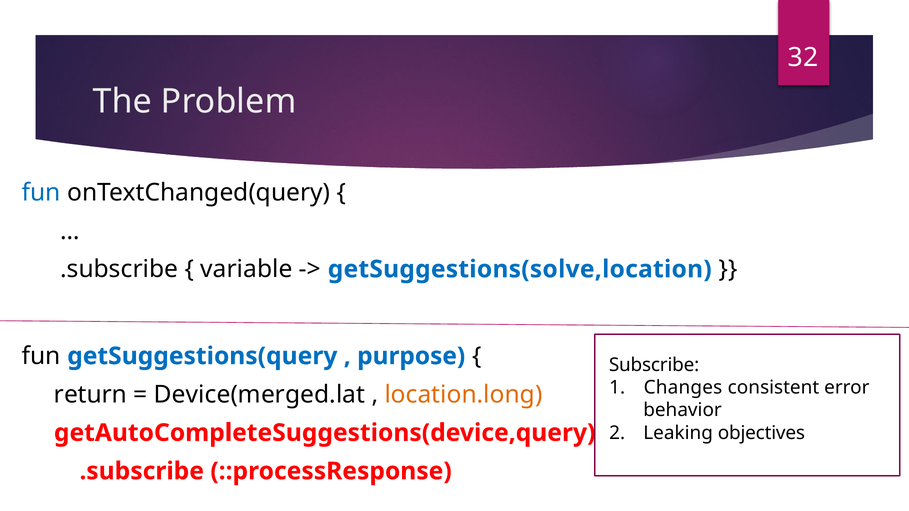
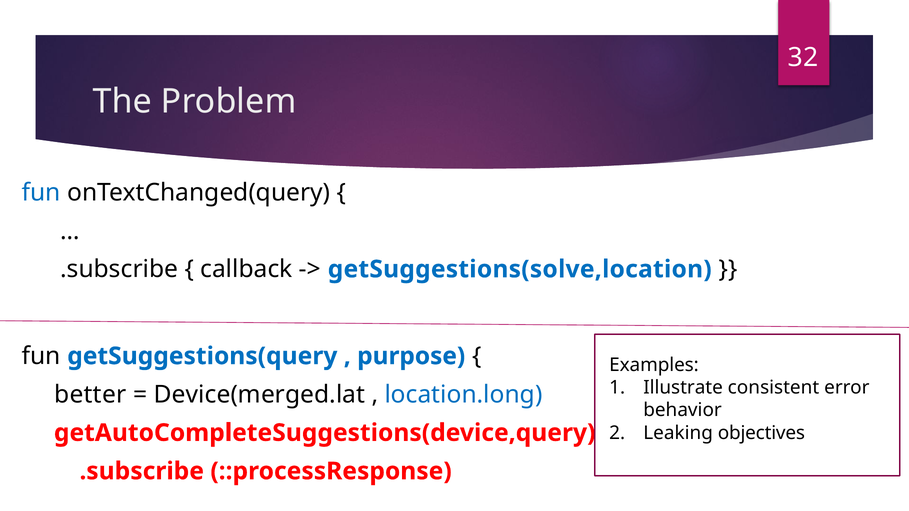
variable: variable -> callback (246, 269)
Subscribe: Subscribe -> Examples (654, 365)
Changes: Changes -> Illustrate (683, 388)
return: return -> better (90, 395)
location.long colour: orange -> blue (463, 395)
